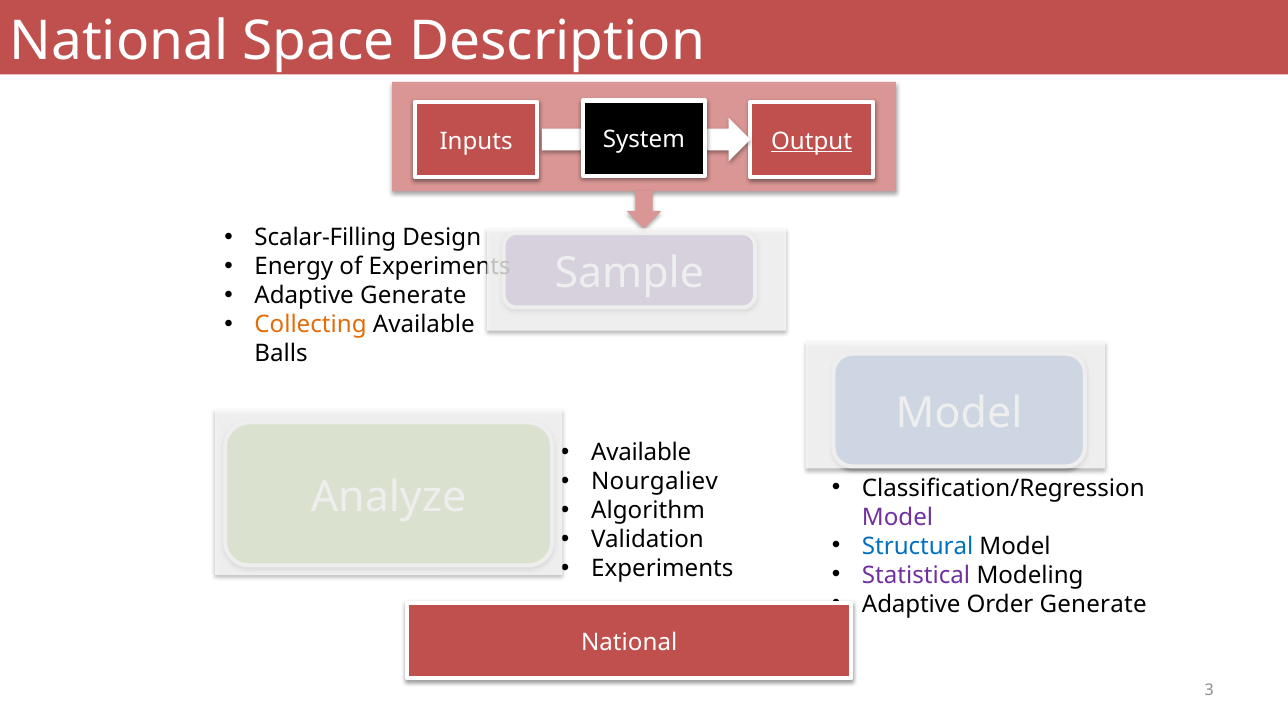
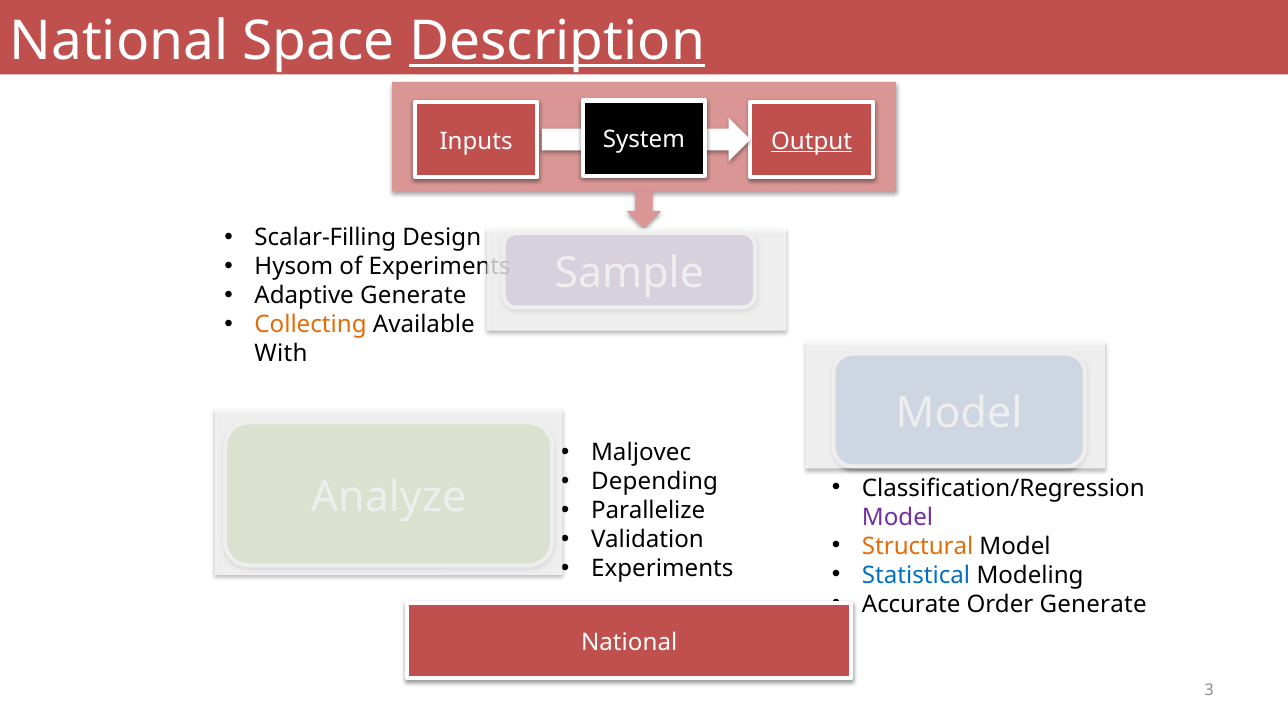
Description underline: none -> present (557, 42)
Energy: Energy -> Hysom (294, 267)
Balls: Balls -> With (281, 354)
Available: Available -> Maljovec (641, 453)
Nourgaliev: Nourgaliev -> Depending (655, 482)
Algorithm: Algorithm -> Parallelize (648, 511)
Structural colour: blue -> orange (918, 547)
Statistical colour: purple -> blue (916, 576)
Adaptive: Adaptive -> Accurate (911, 605)
